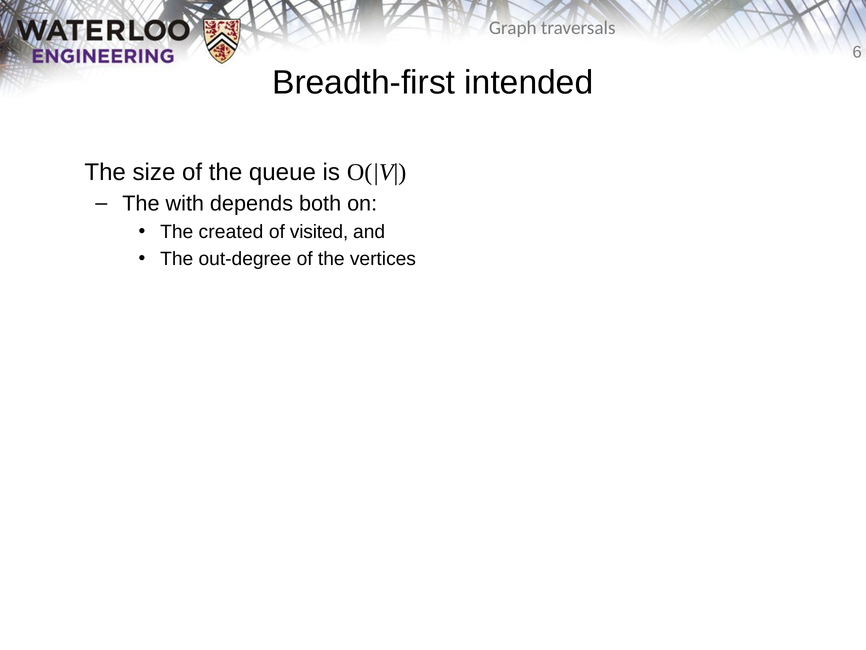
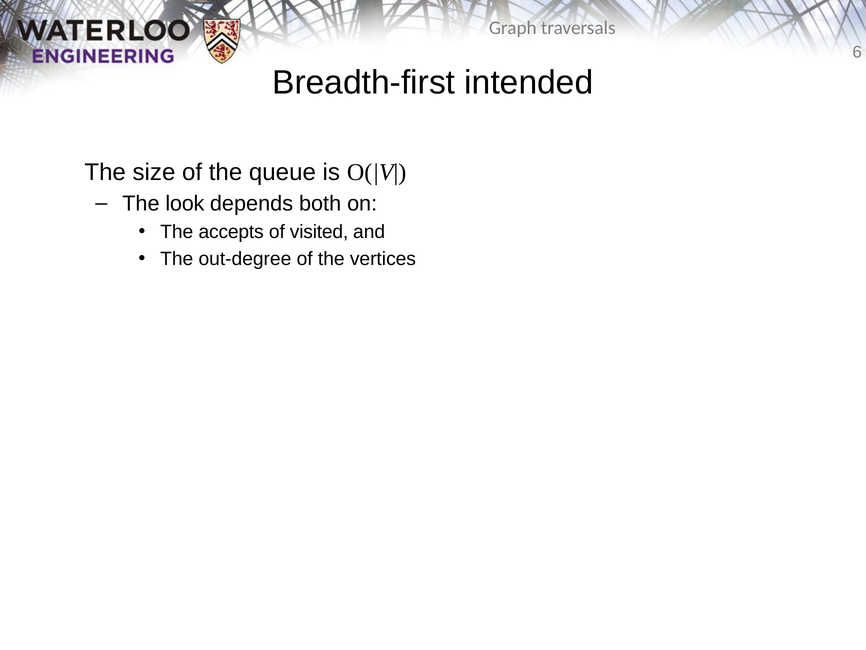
with: with -> look (185, 204)
created: created -> accepts (231, 232)
